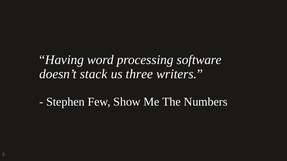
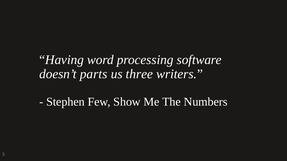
stack: stack -> parts (94, 74)
